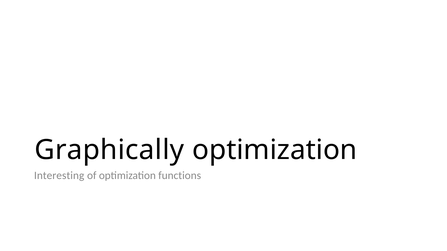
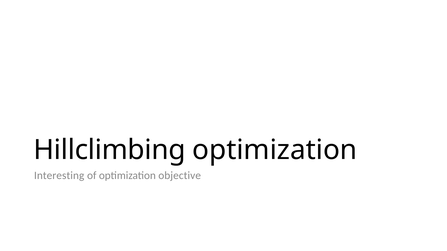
Graphically: Graphically -> Hillclimbing (110, 150)
functions: functions -> objective (180, 176)
